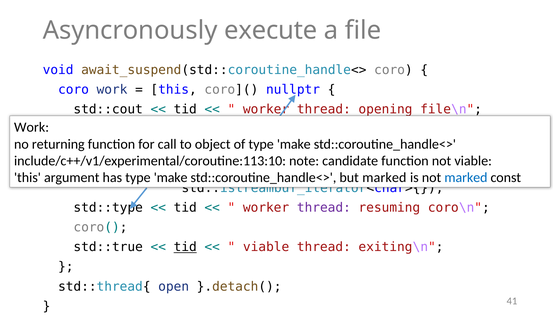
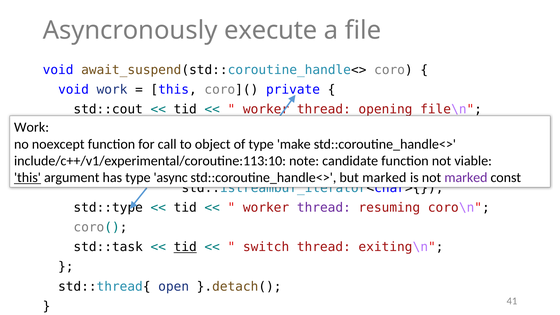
coro: coro -> void (74, 90)
nullptr: nullptr -> private (293, 90)
returning: returning -> noexcept (58, 144)
this underline: none -> present (27, 178)
has type make: make -> async (171, 178)
marked colour: blue -> purple (466, 178)
std::true: std::true -> std::task (108, 247)
viable: viable -> switch (266, 247)
